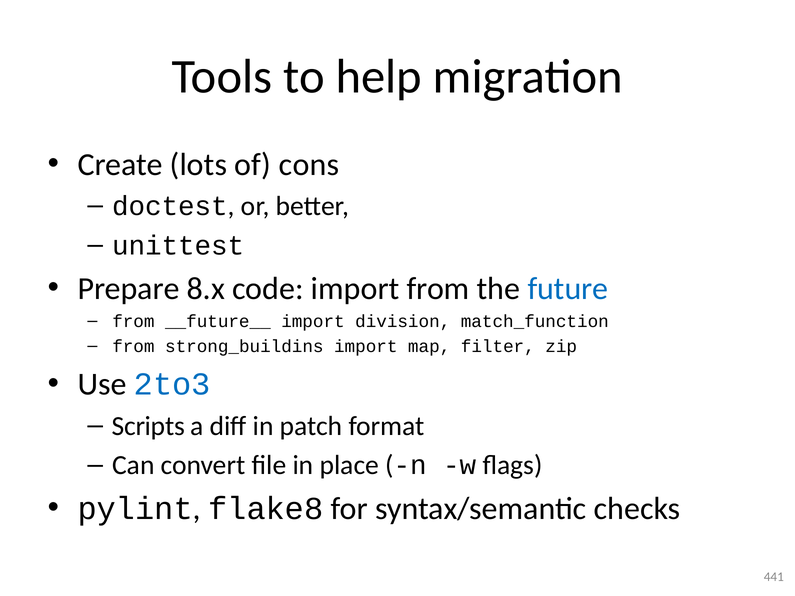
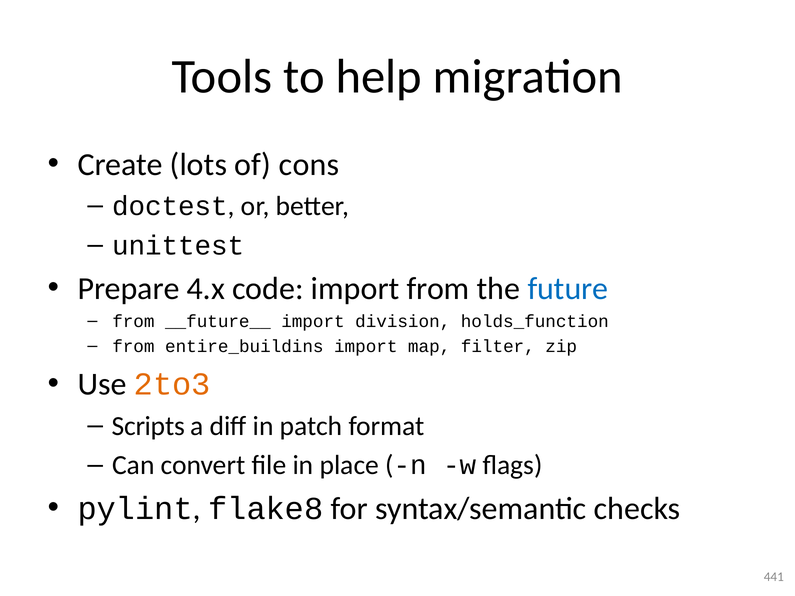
8.x: 8.x -> 4.x (206, 289)
match_function: match_function -> holds_function (535, 321)
strong_buildins: strong_buildins -> entire_buildins (244, 347)
2to3 colour: blue -> orange (172, 385)
